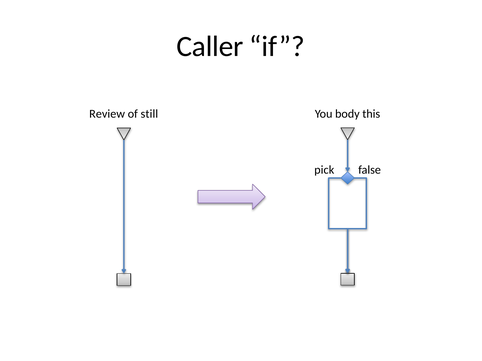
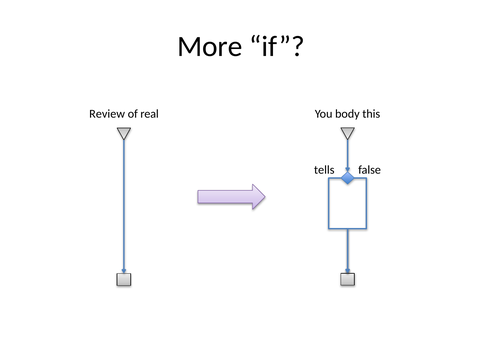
Caller: Caller -> More (210, 47)
still: still -> real (150, 114)
pick: pick -> tells (324, 170)
